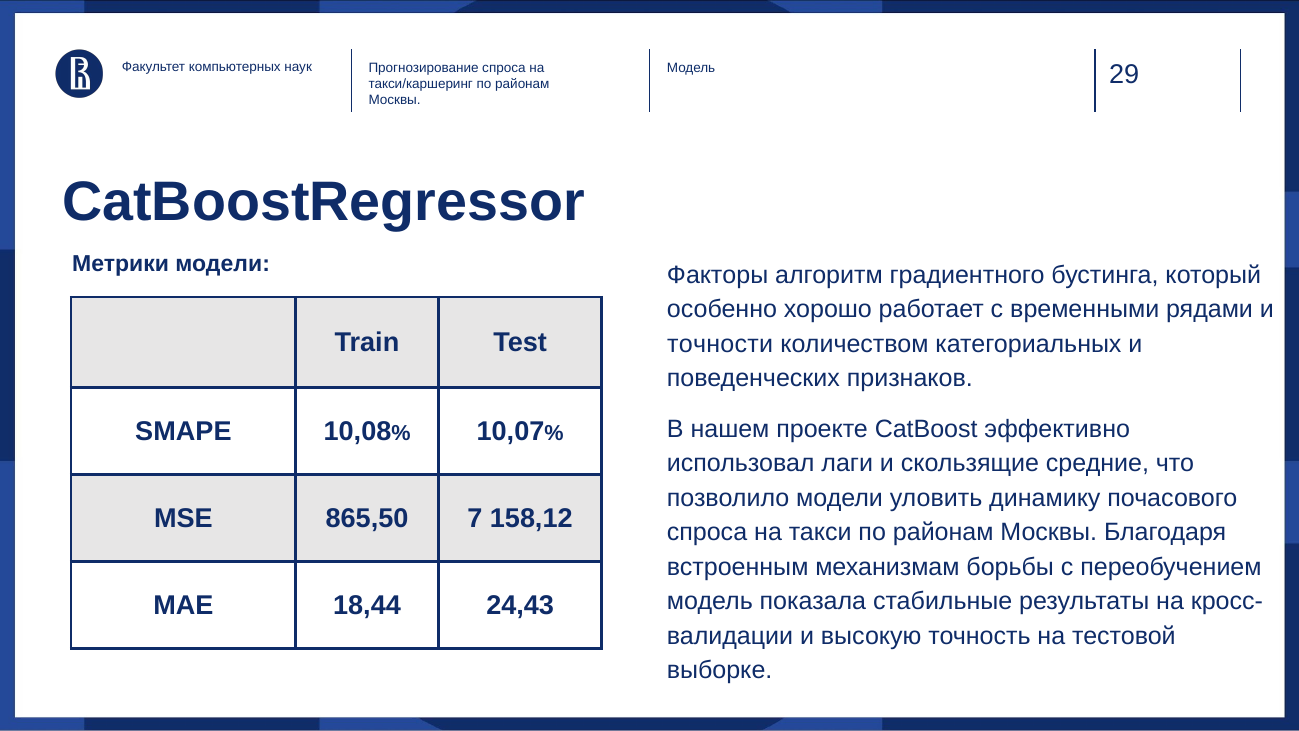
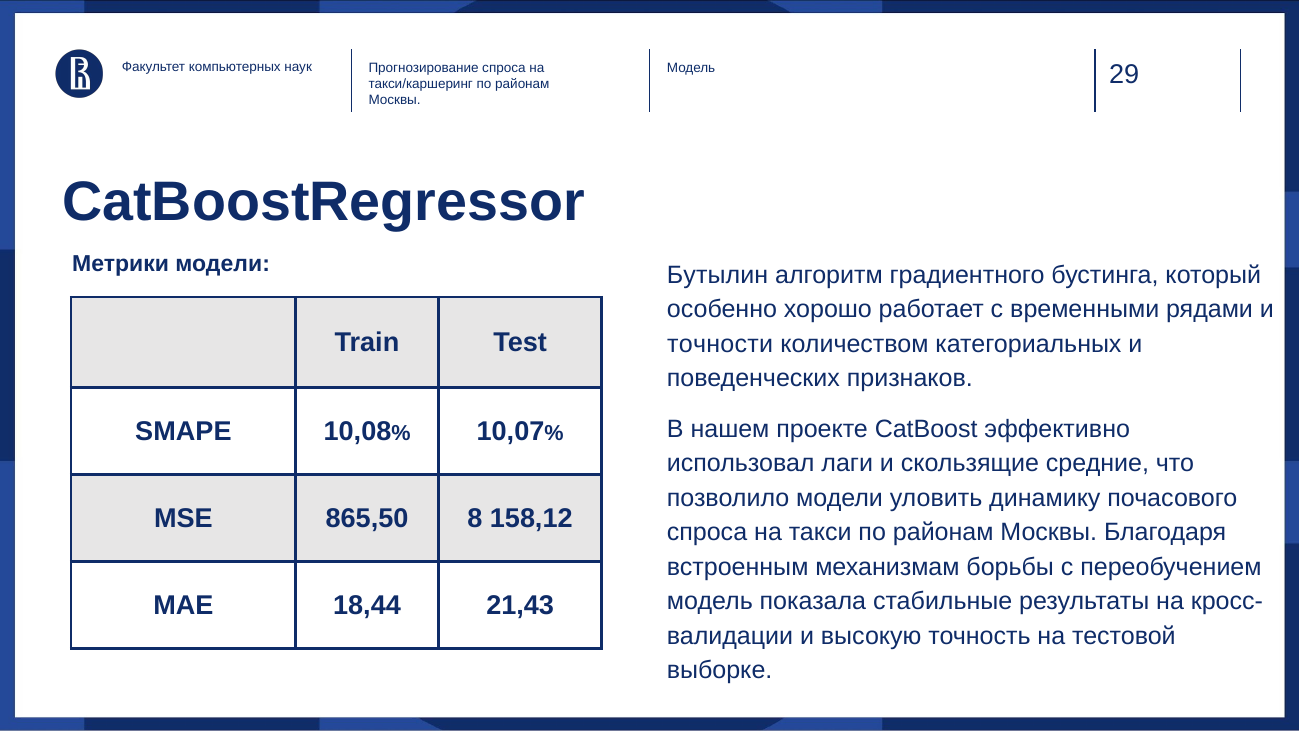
Факторы: Факторы -> Бутылин (718, 275)
7: 7 -> 8 (475, 518)
24,43: 24,43 -> 21,43 (520, 605)
